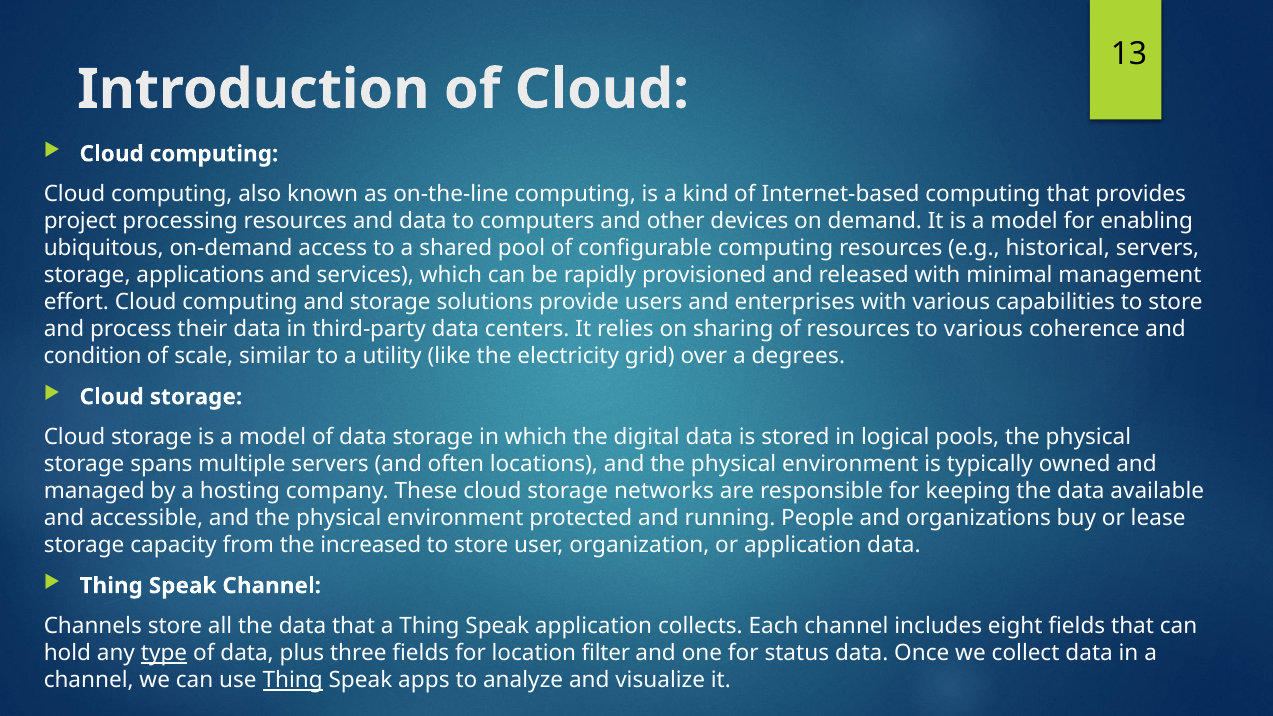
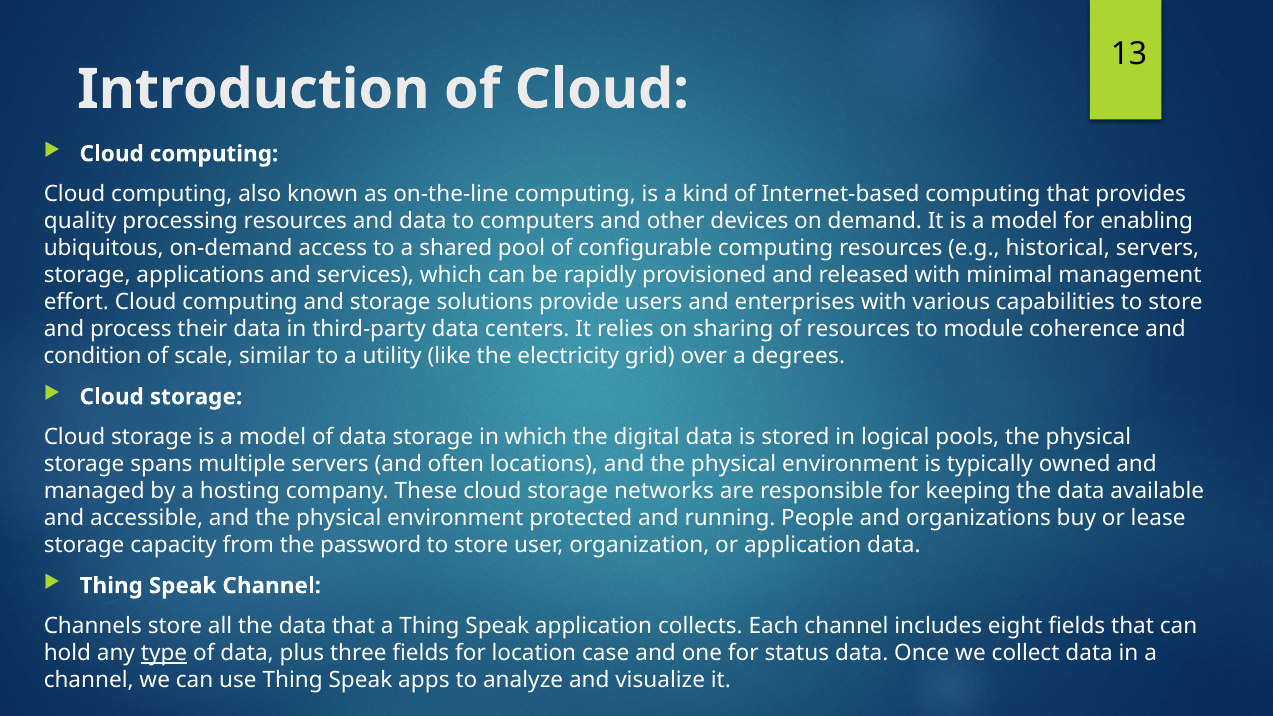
project: project -> quality (80, 221)
to various: various -> module (984, 329)
increased: increased -> password (371, 545)
filter: filter -> case (606, 653)
Thing underline: present -> none (293, 680)
